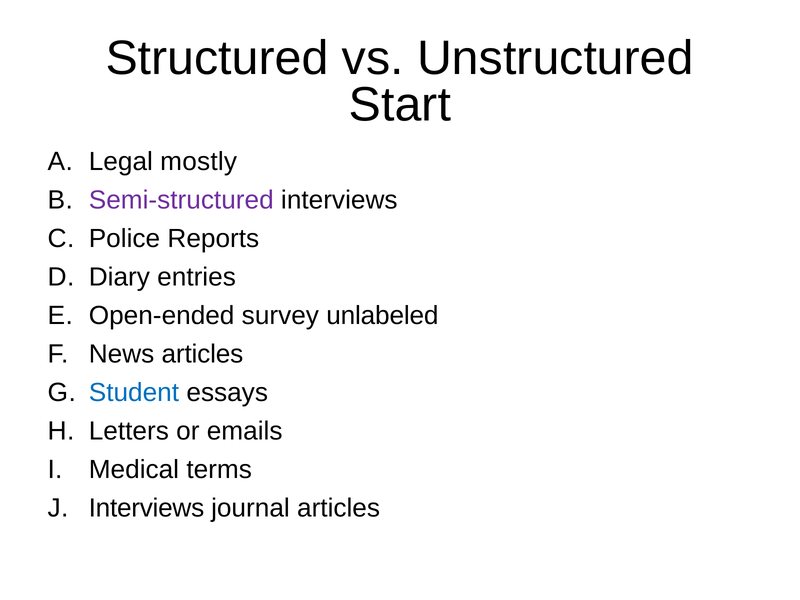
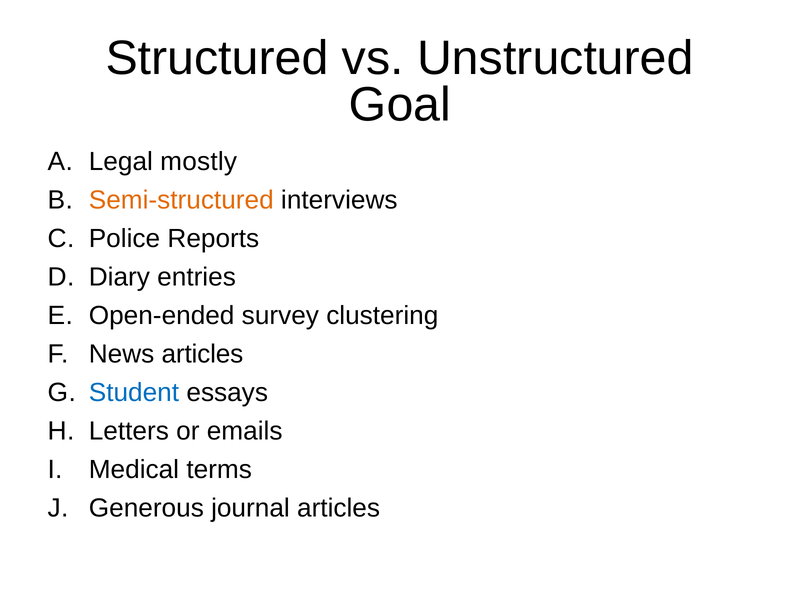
Start: Start -> Goal (400, 105)
Semi-structured colour: purple -> orange (181, 200)
unlabeled: unlabeled -> clustering (382, 315)
Interviews: Interviews -> Generous (146, 508)
